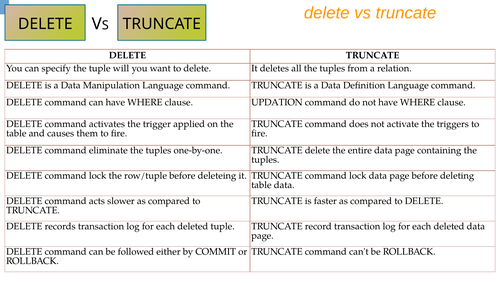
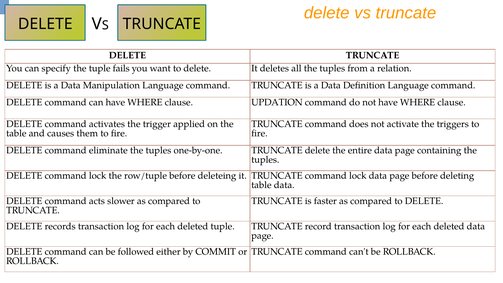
will: will -> fails (121, 68)
